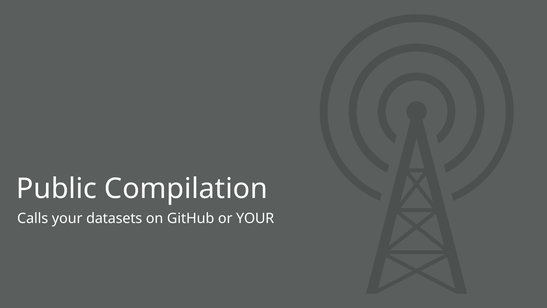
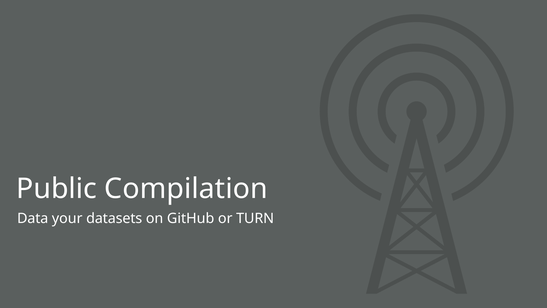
Calls: Calls -> Data (33, 218)
or YOUR: YOUR -> TURN (255, 218)
